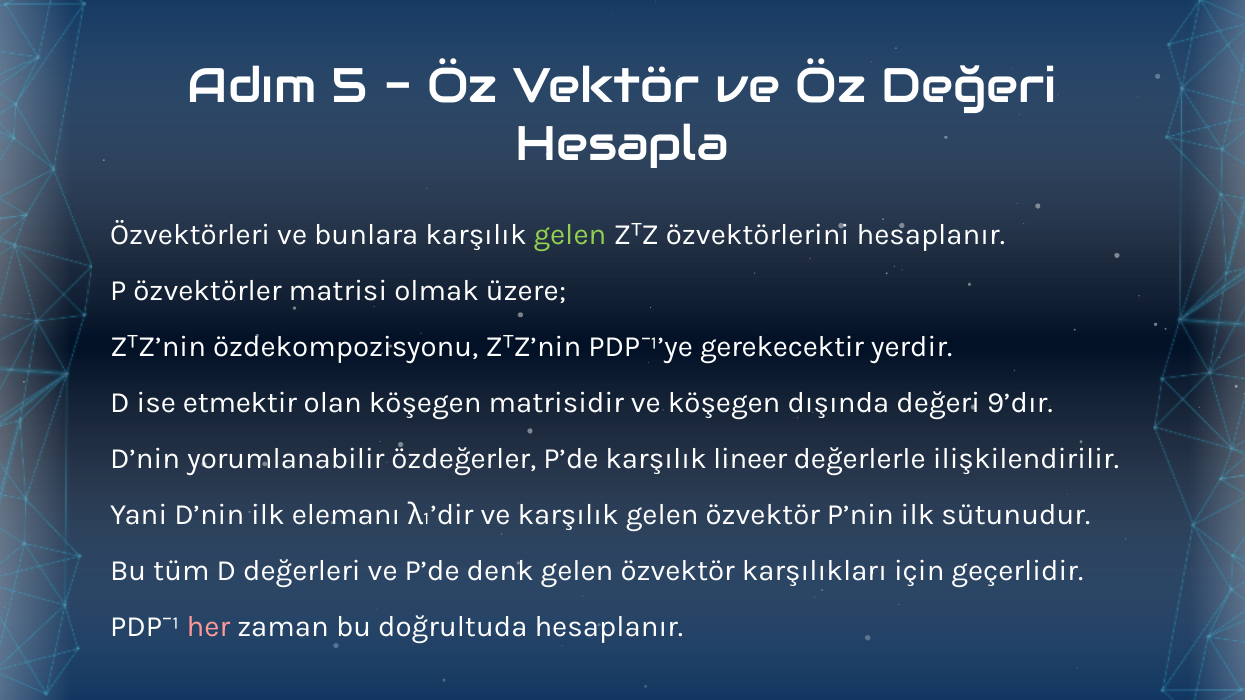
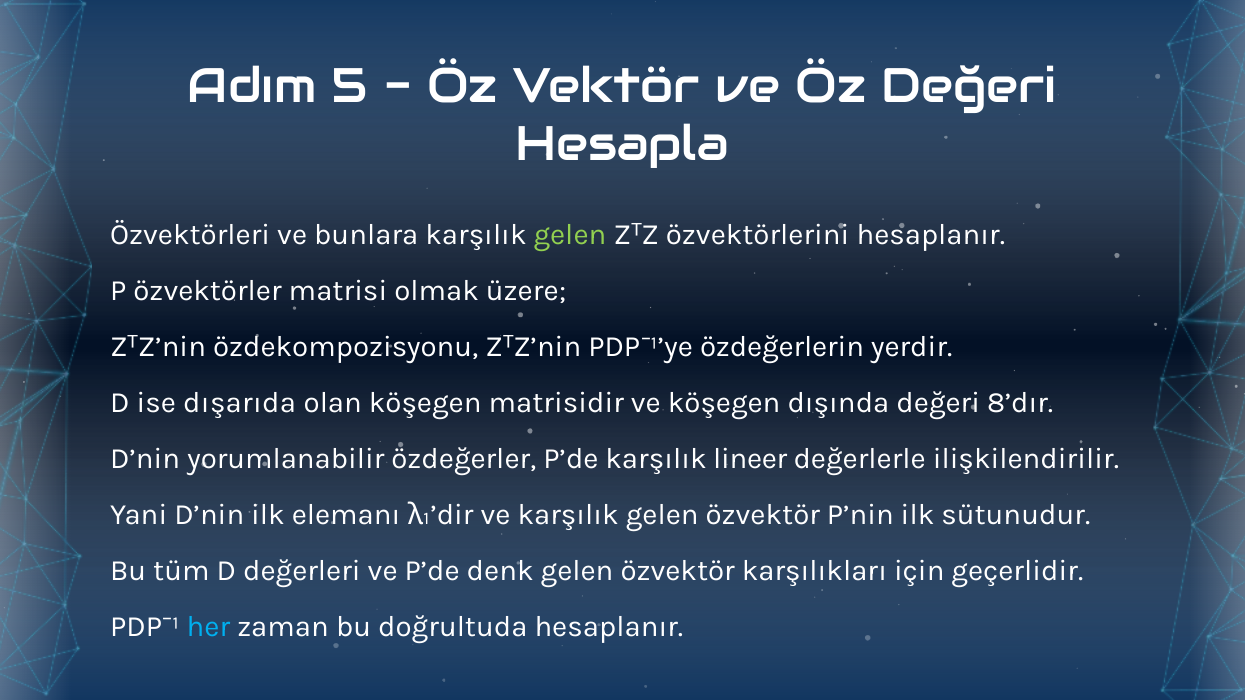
gerekecektir: gerekecektir -> özdeğerlerin (782, 347)
etmektir: etmektir -> dışarıda (240, 403)
9’dır: 9’dır -> 8’dır (1020, 403)
her colour: pink -> light blue (208, 627)
